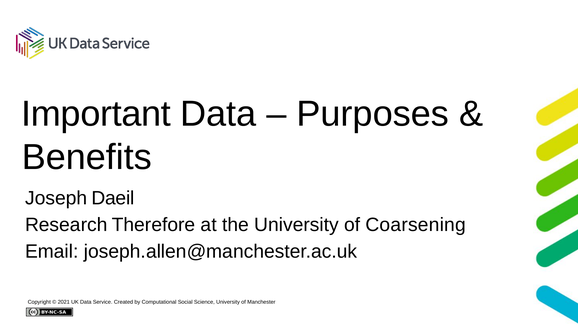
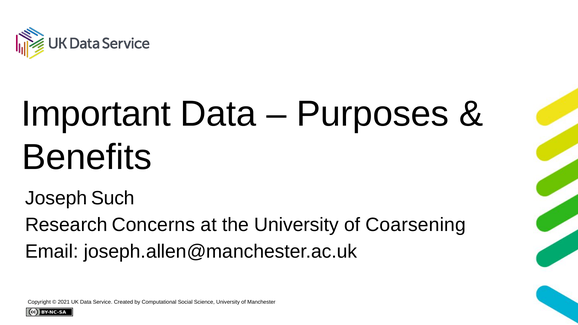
Daeil: Daeil -> Such (113, 198)
Therefore: Therefore -> Concerns (153, 225)
